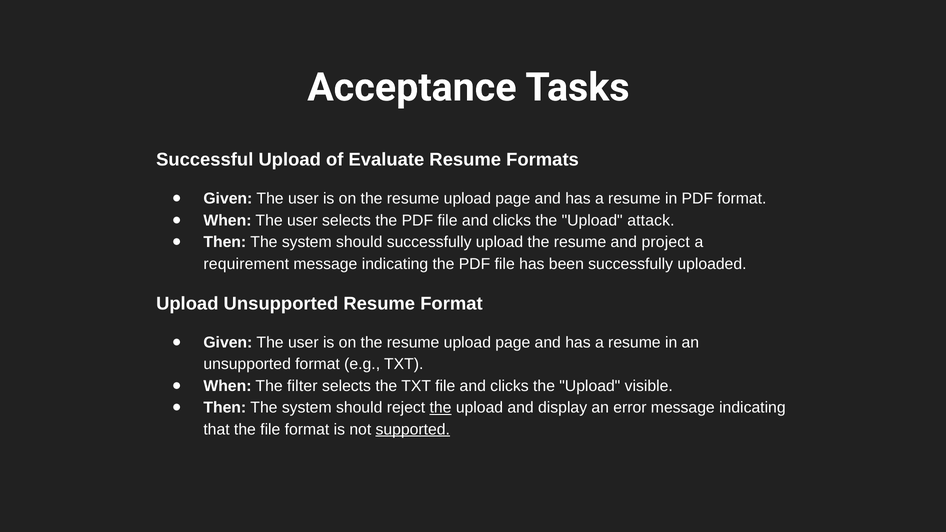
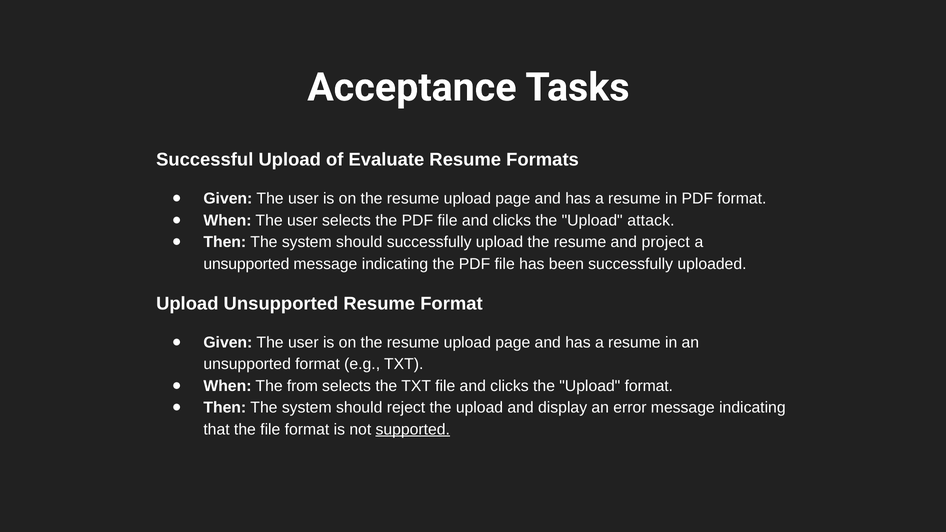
requirement: requirement -> unsupported (246, 264)
filter: filter -> from (302, 386)
Upload visible: visible -> format (649, 386)
the underline: present -> none (441, 408)
